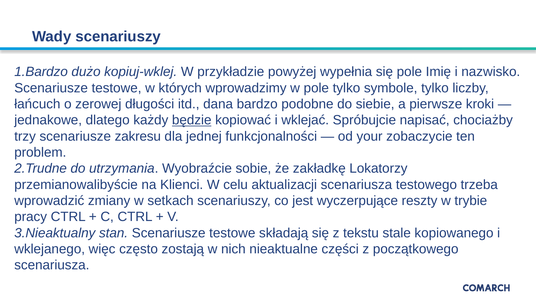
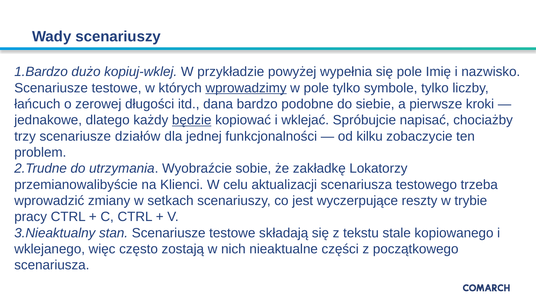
wprowadzimy underline: none -> present (246, 88)
zakresu: zakresu -> działów (138, 136)
your: your -> kilku (370, 136)
